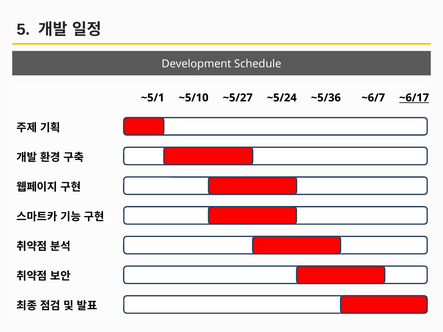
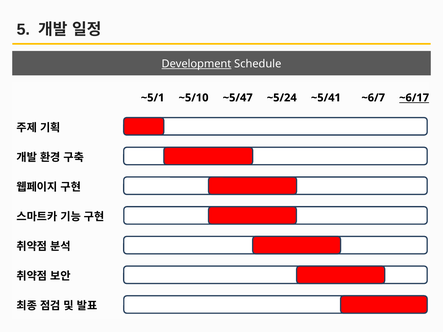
Development underline: none -> present (196, 64)
~5/27: ~5/27 -> ~5/47 (238, 98)
~5/36: ~5/36 -> ~5/41 (326, 98)
